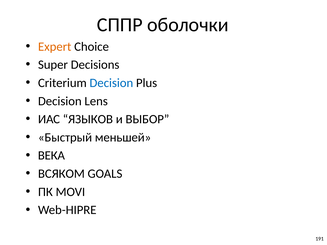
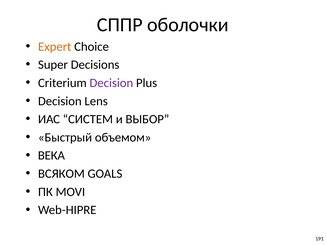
Decision colour: blue -> purple (111, 83)
ЯЗЫКОВ: ЯЗЫКОВ -> СИСТЕМ (88, 119)
меньшей: меньшей -> объемом (123, 138)
